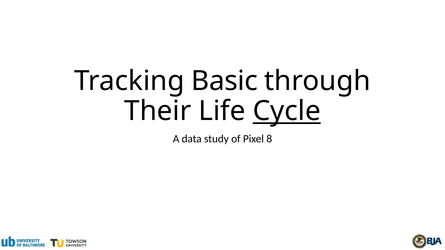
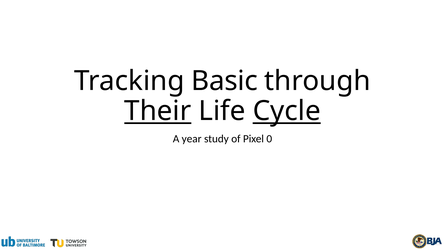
Their underline: none -> present (158, 111)
data: data -> year (192, 139)
8: 8 -> 0 (269, 139)
